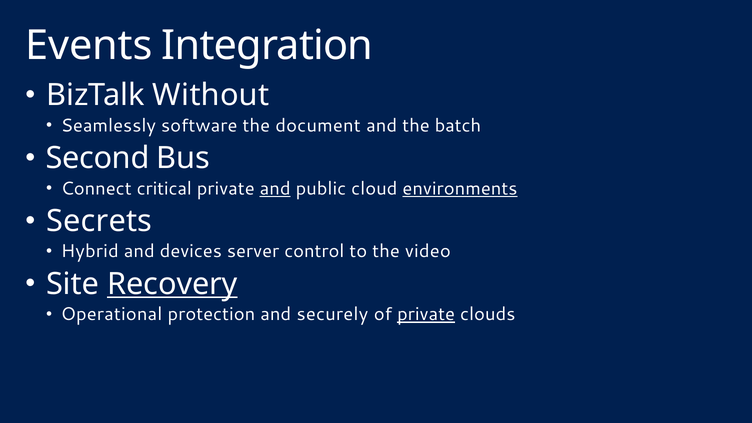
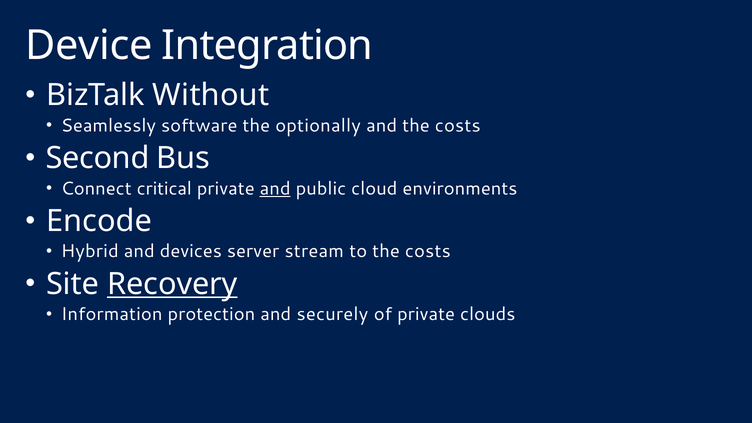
Events: Events -> Device (89, 46)
document: document -> optionally (318, 126)
and the batch: batch -> costs (458, 126)
environments underline: present -> none (460, 188)
Secrets: Secrets -> Encode (99, 221)
control: control -> stream (314, 251)
to the video: video -> costs (428, 251)
Operational: Operational -> Information (112, 314)
private underline: present -> none (426, 314)
